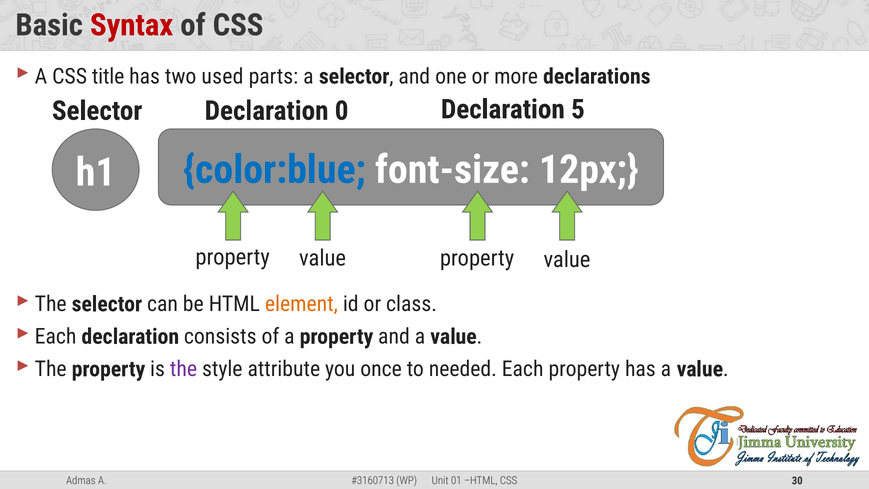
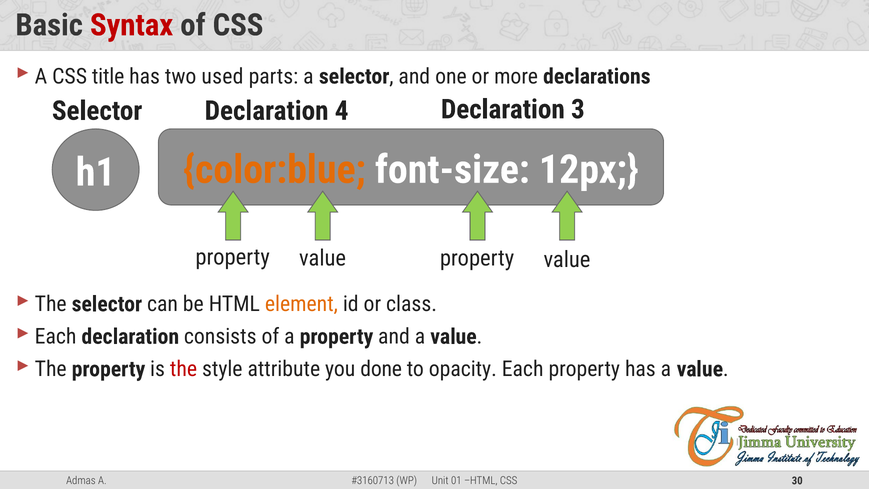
0: 0 -> 4 (342, 111)
5: 5 -> 3 (578, 109)
color:blue colour: blue -> orange (274, 170)
the colour: purple -> red (184, 369)
once: once -> done (381, 369)
needed: needed -> opacity (463, 369)
